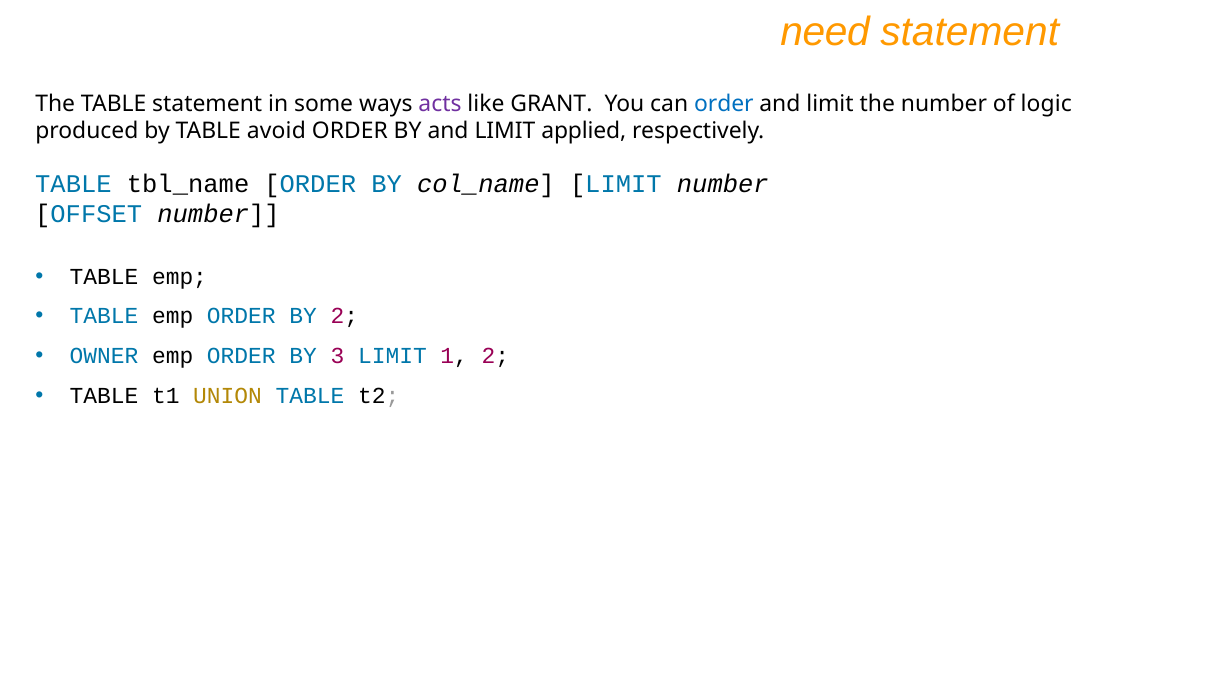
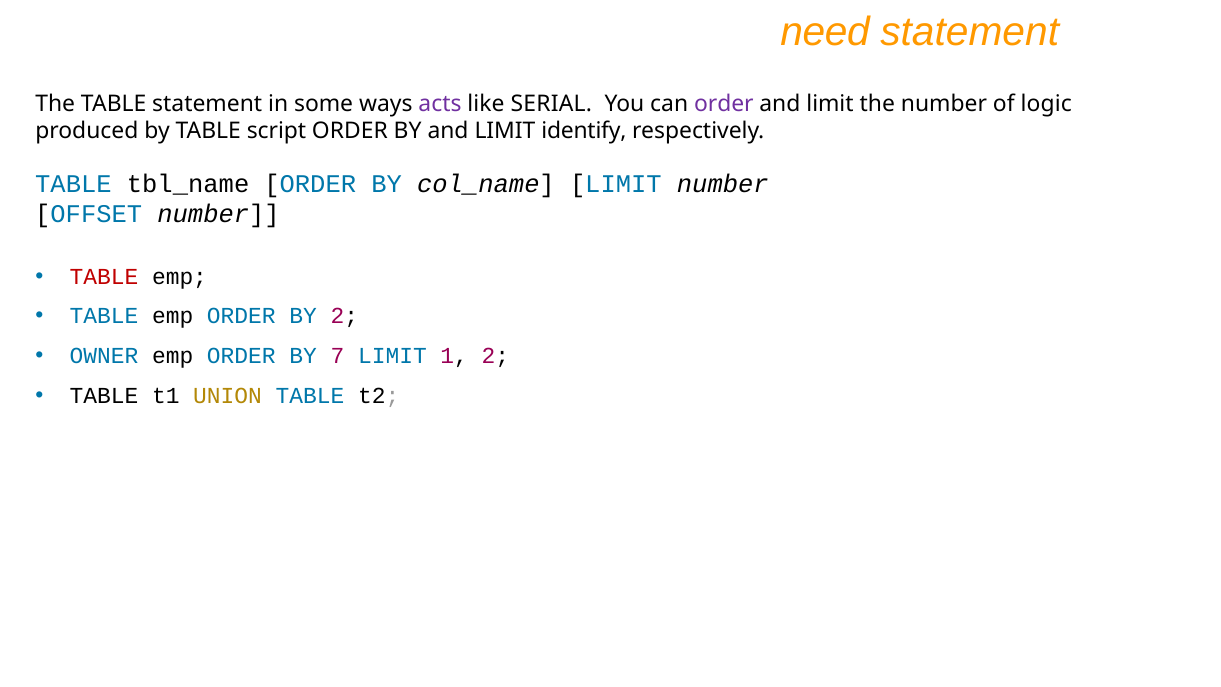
GRANT: GRANT -> SERIAL (551, 104)
order colour: blue -> purple (724, 104)
avoid: avoid -> script (276, 131)
applied: applied -> identify (584, 131)
TABLE colour: black -> red (104, 277)
3: 3 -> 7 (337, 356)
